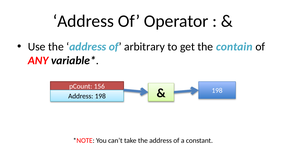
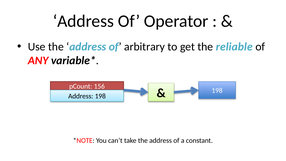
contain: contain -> reliable (234, 47)
